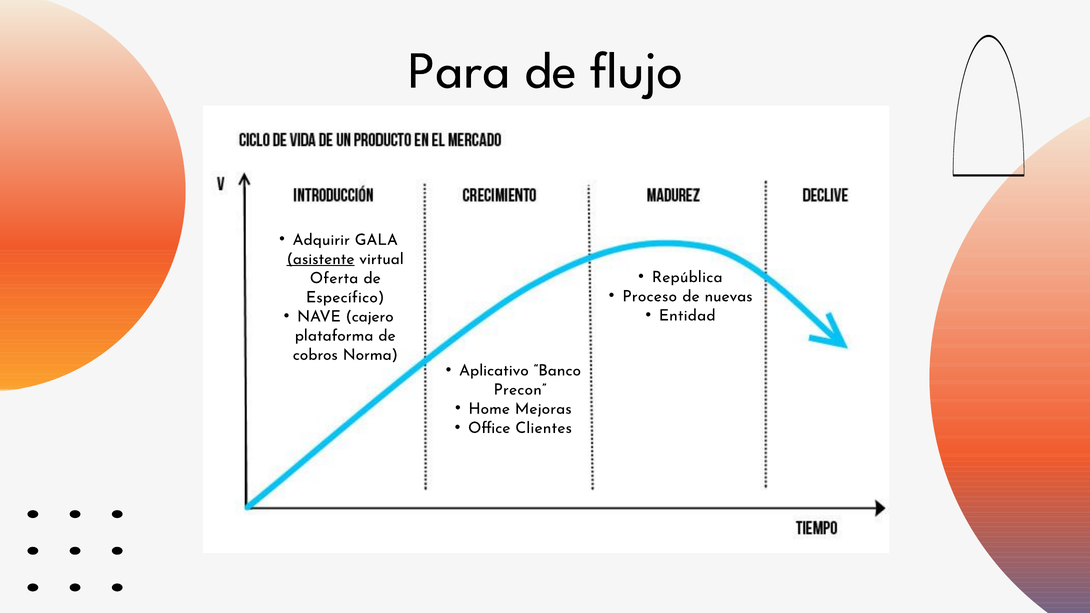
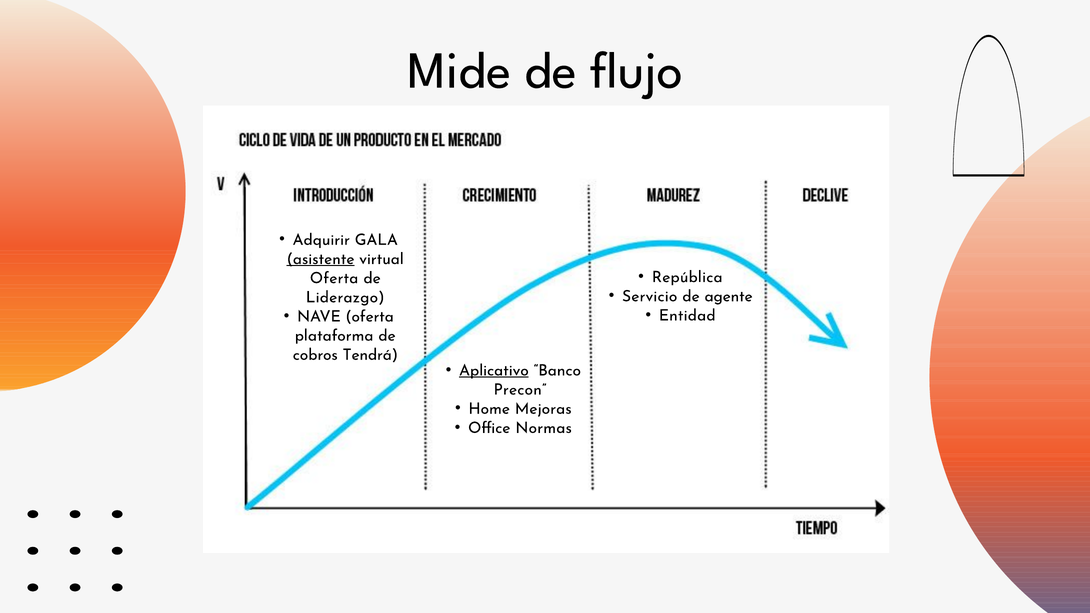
Para: Para -> Mide (459, 71)
Proceso: Proceso -> Servicio (650, 296)
nuevas: nuevas -> agente (729, 296)
Específico: Específico -> Liderazgo (345, 297)
NAVE cajero: cajero -> oferta (370, 316)
Norma: Norma -> Tendrá (370, 355)
Aplicativo underline: none -> present (494, 370)
Clientes: Clientes -> Normas (544, 428)
